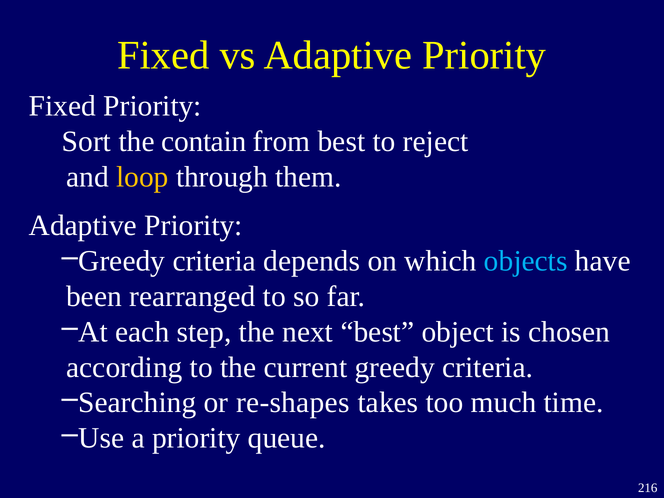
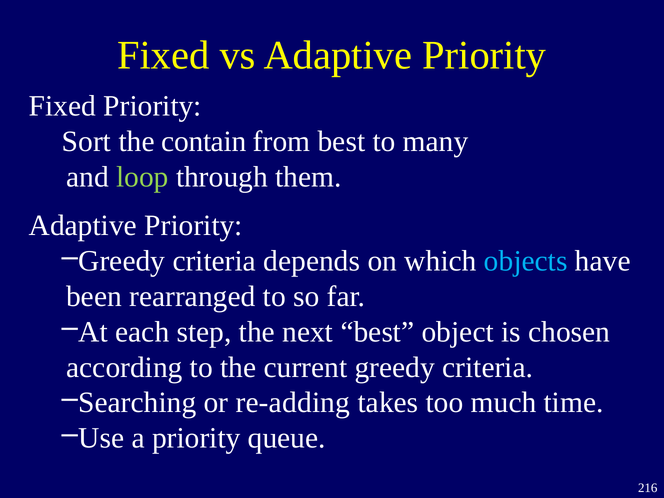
reject: reject -> many (436, 142)
loop colour: yellow -> light green (142, 177)
re-shapes: re-shapes -> re-adding (293, 403)
